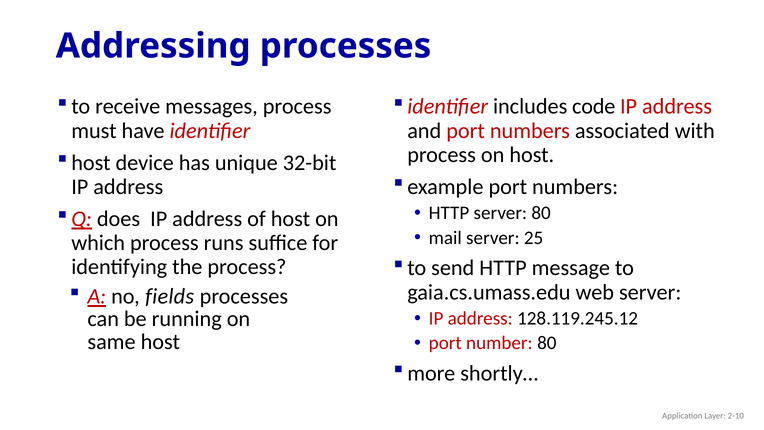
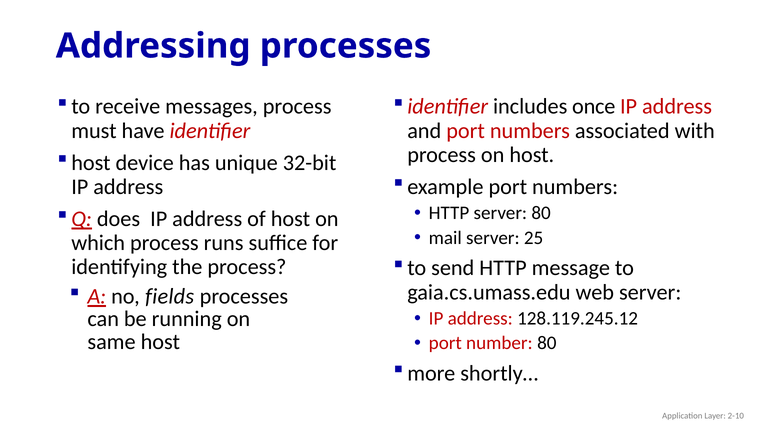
code: code -> once (594, 107)
